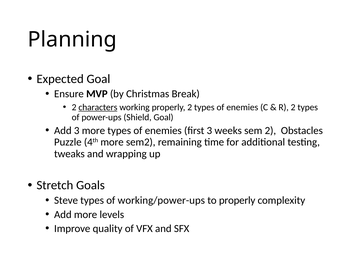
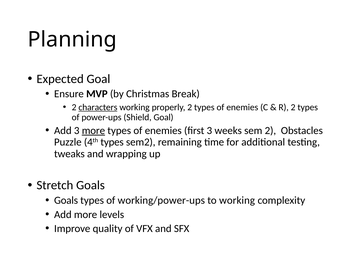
more underline: none -> present (93, 130)
4th more: more -> types (112, 142)
Steve: Steve -> Goals (66, 200)
to properly: properly -> working (237, 200)
